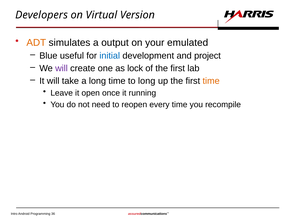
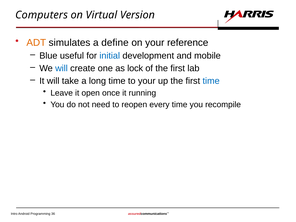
Developers: Developers -> Computers (42, 15)
output: output -> define (115, 43)
emulated: emulated -> reference (188, 43)
project: project -> mobile (207, 56)
will colour: purple -> blue (61, 68)
to long: long -> your (147, 81)
time colour: orange -> blue (211, 81)
